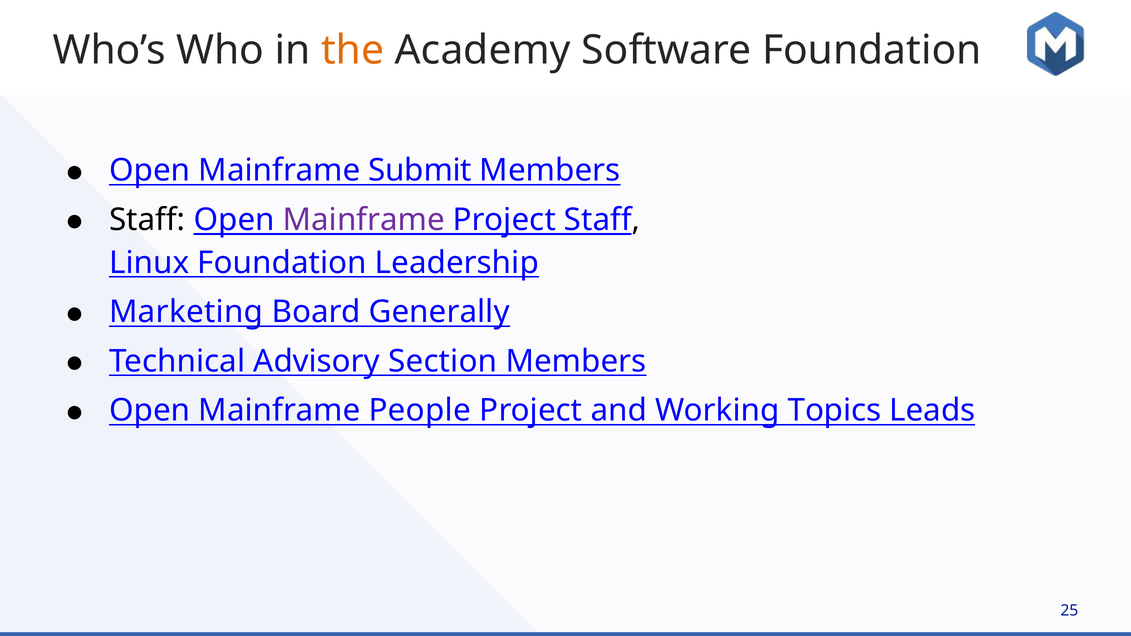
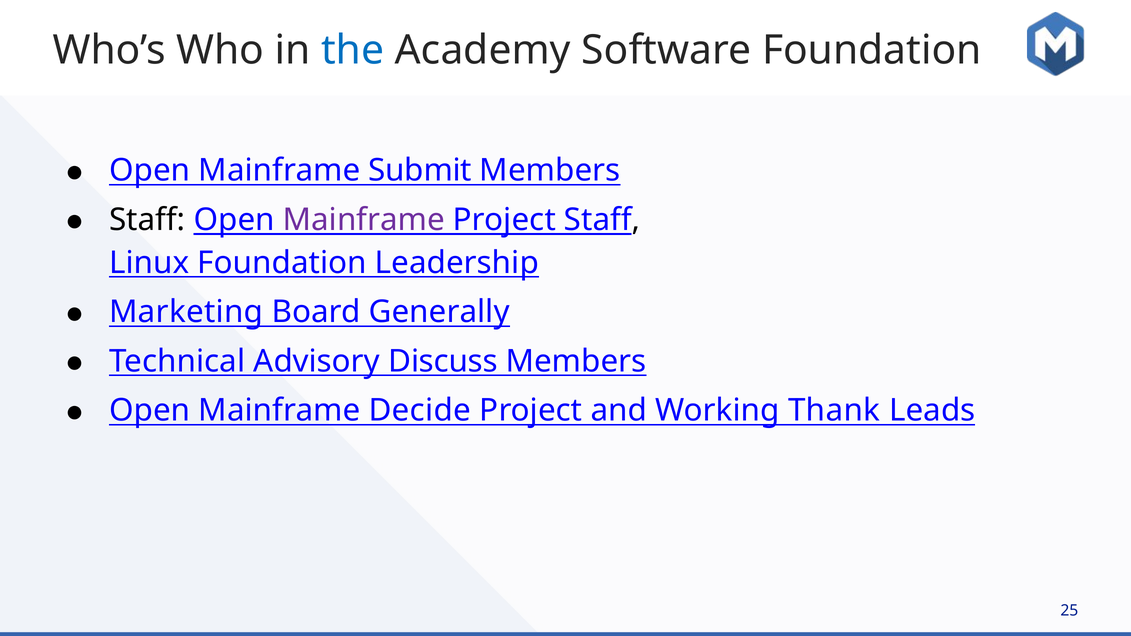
the colour: orange -> blue (353, 50)
Section: Section -> Discuss (443, 361)
People: People -> Decide (420, 411)
Topics: Topics -> Thank (834, 411)
